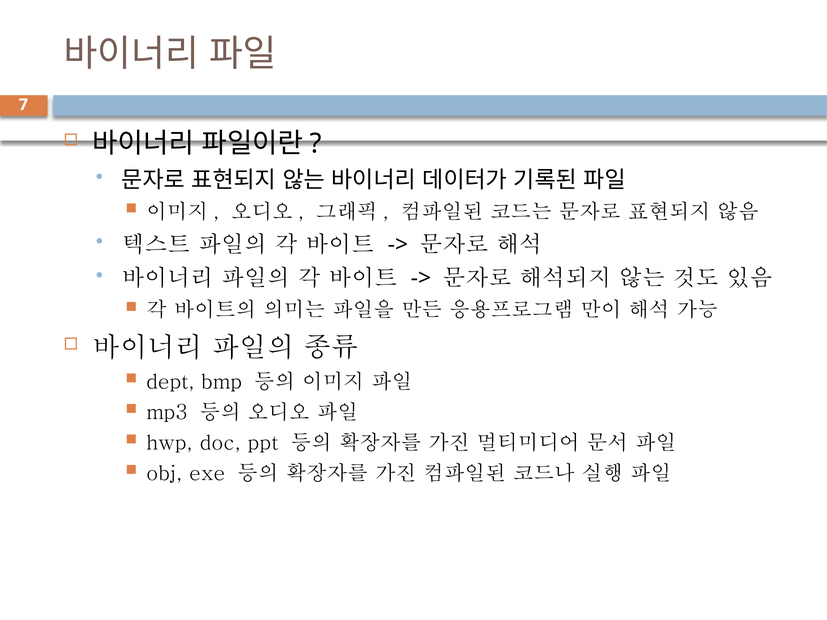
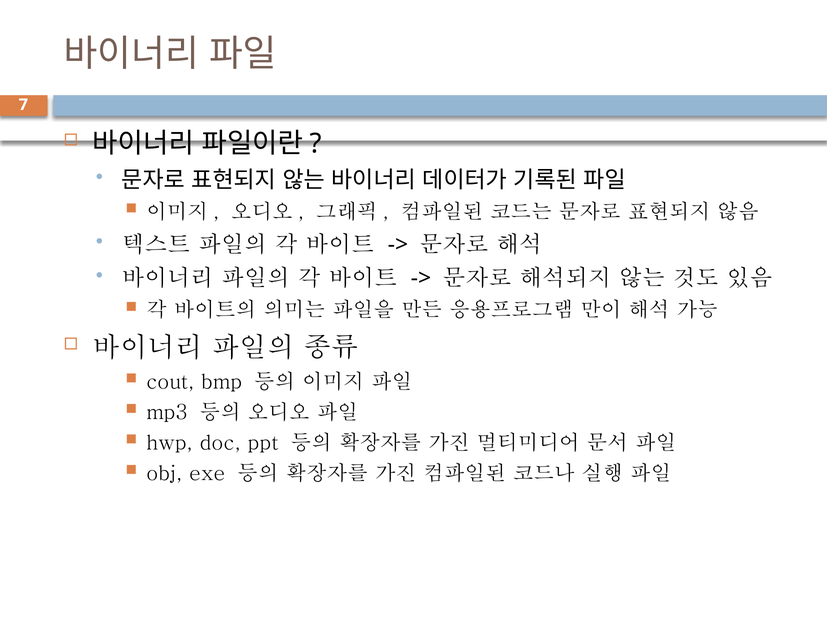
dept: dept -> cout (170, 382)
